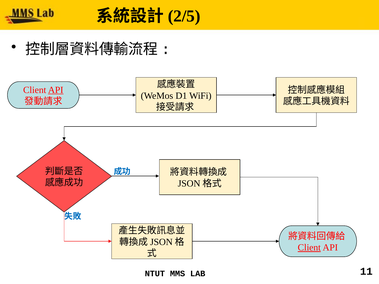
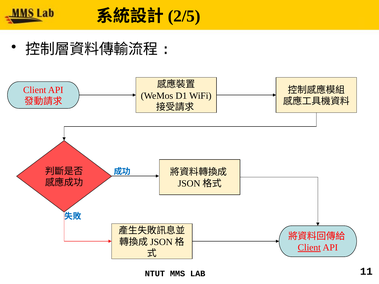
API underline: present -> none (56, 90)
